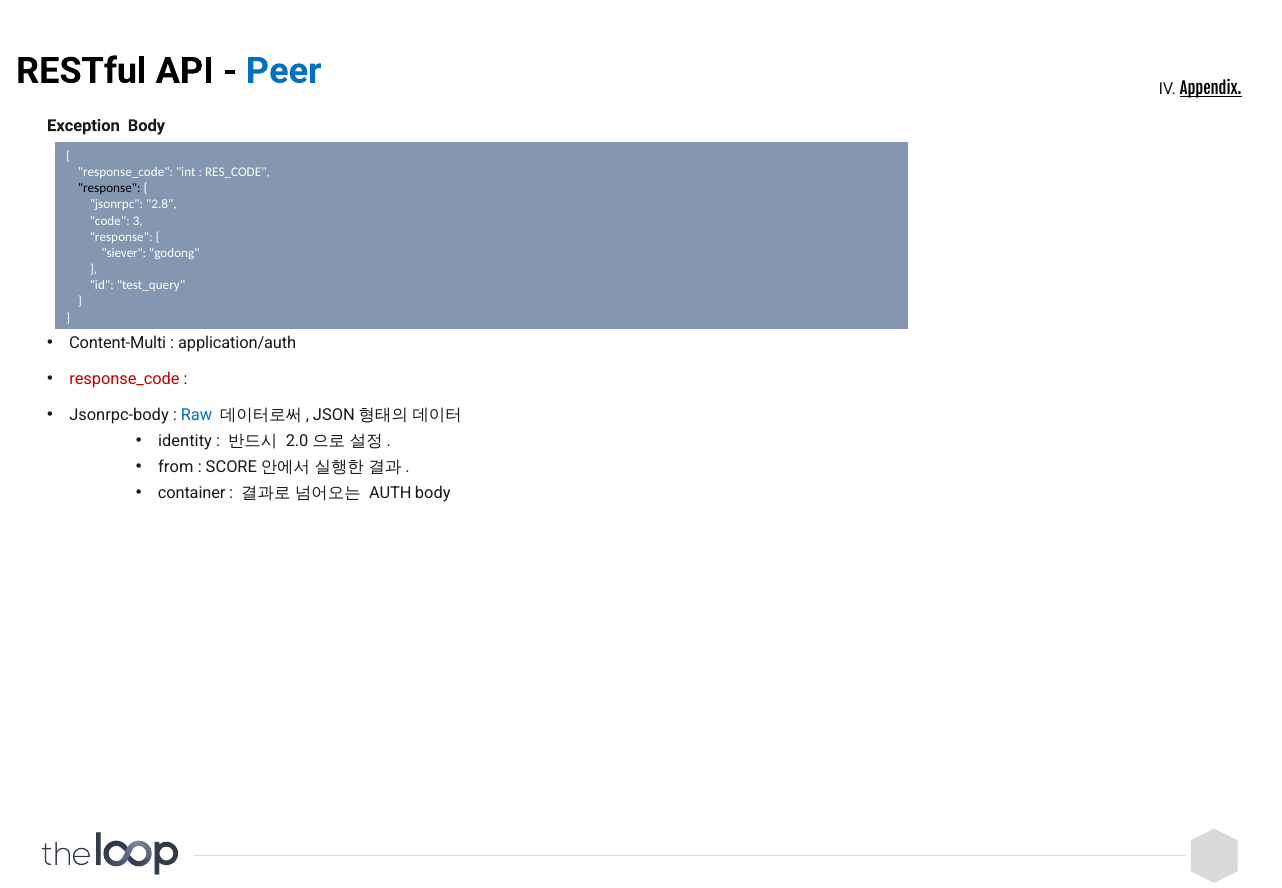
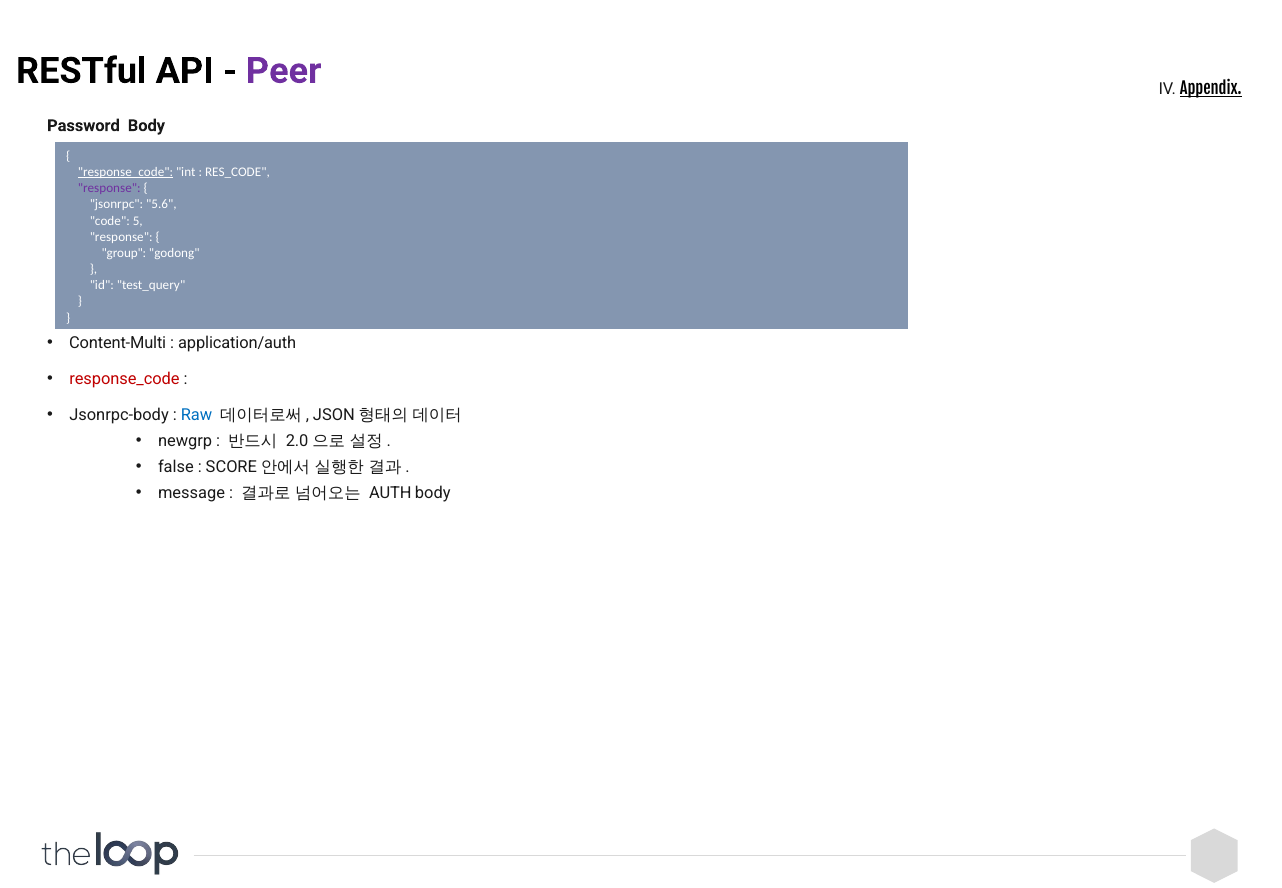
Peer colour: blue -> purple (284, 71)
Exception: Exception -> Password (83, 126)
response_code underline: none -> present (125, 172)
response colour: black -> purple (109, 188)
2.8: 2.8 -> 5.6 (161, 204)
3: 3 -> 5 (138, 221)
siever: siever -> group (124, 253)
identity: identity -> newgrp (185, 441)
from: from -> false (176, 467)
container: container -> message (192, 493)
